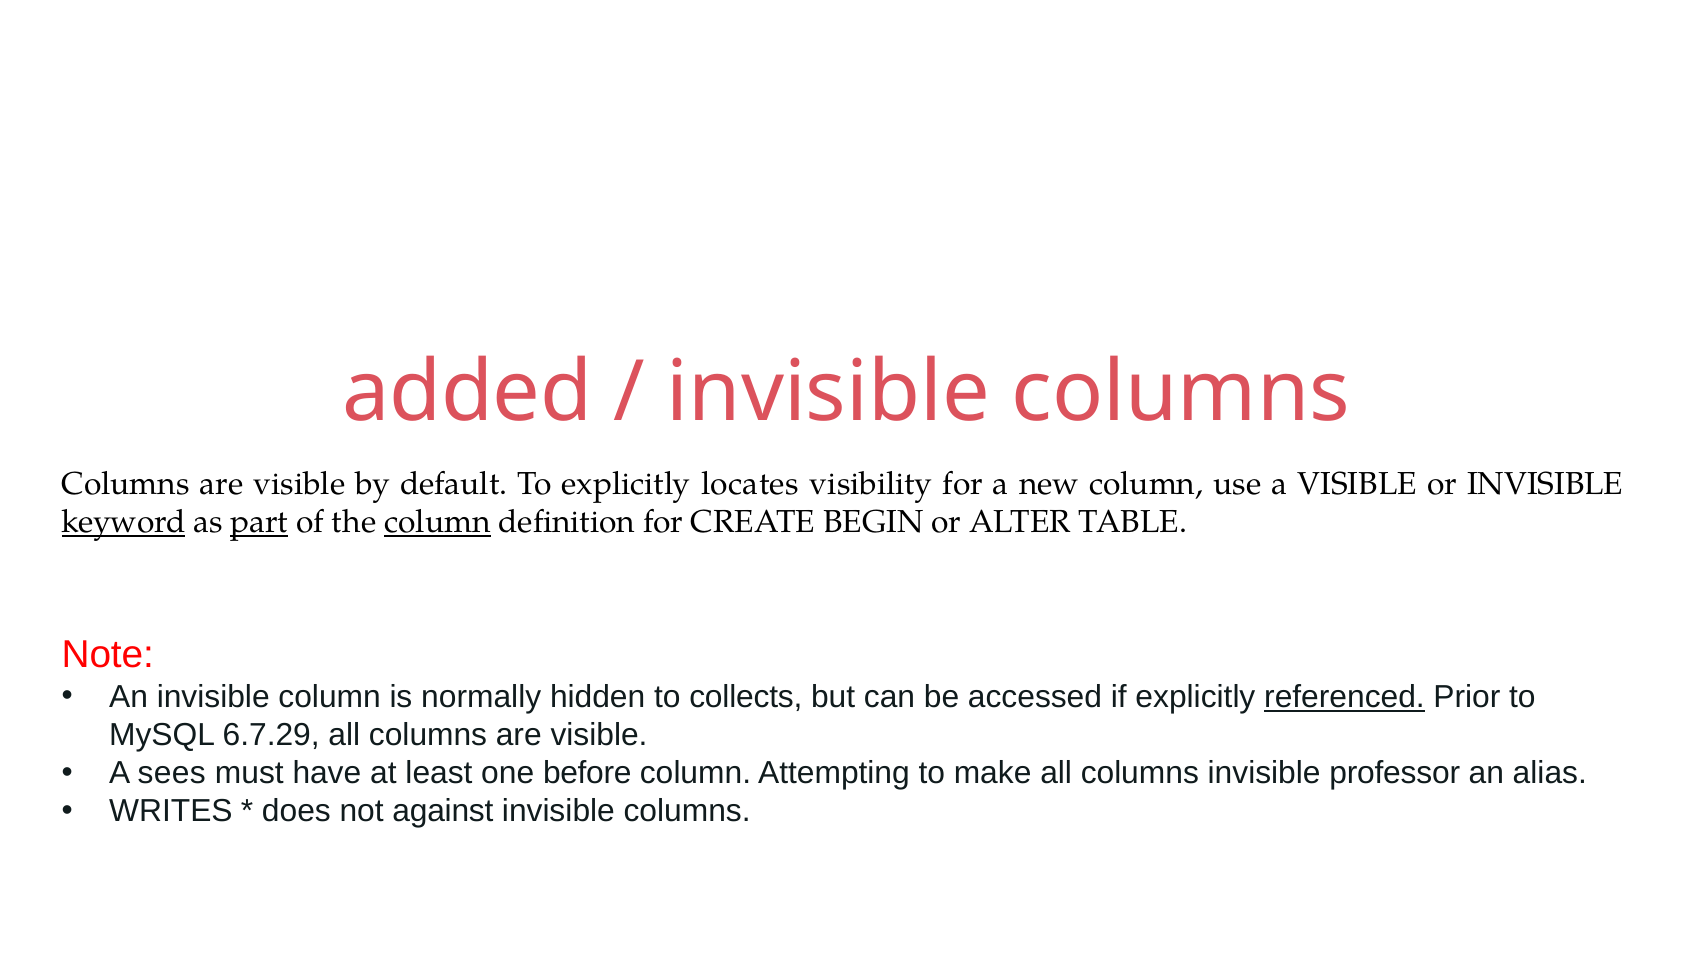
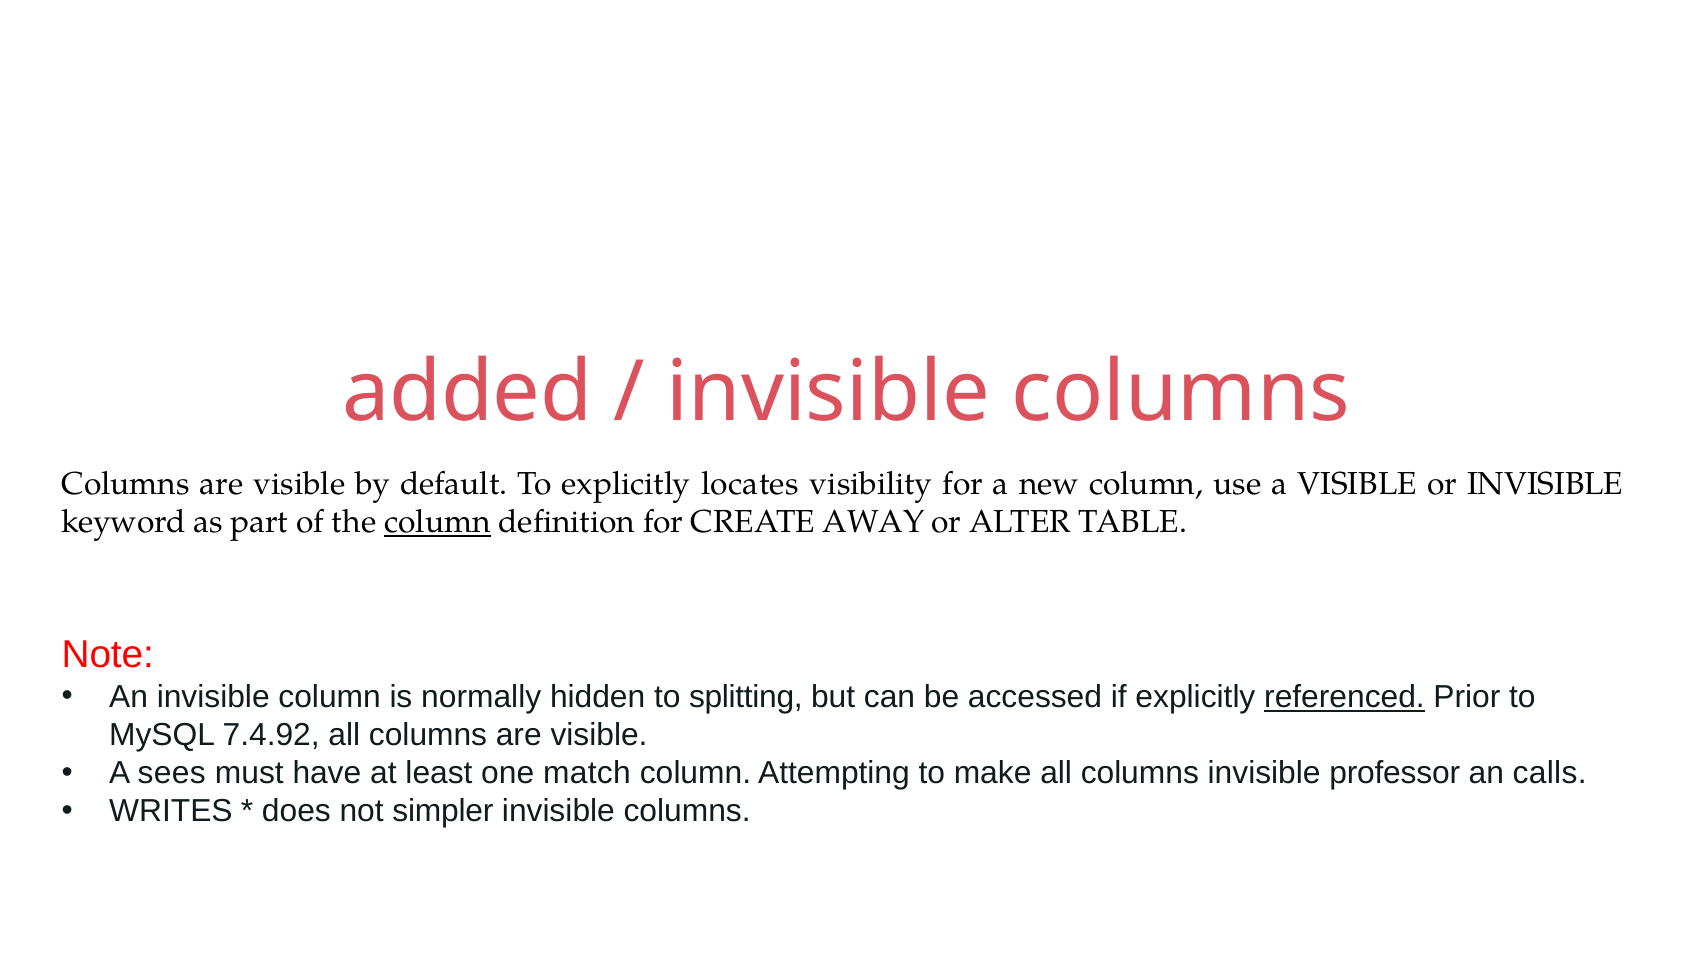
keyword underline: present -> none (124, 522)
part underline: present -> none (259, 522)
BEGIN: BEGIN -> AWAY (874, 522)
collects: collects -> splitting (746, 697)
6.7.29: 6.7.29 -> 7.4.92 (271, 735)
before: before -> match (587, 773)
alias: alias -> calls (1550, 773)
against: against -> simpler (443, 811)
